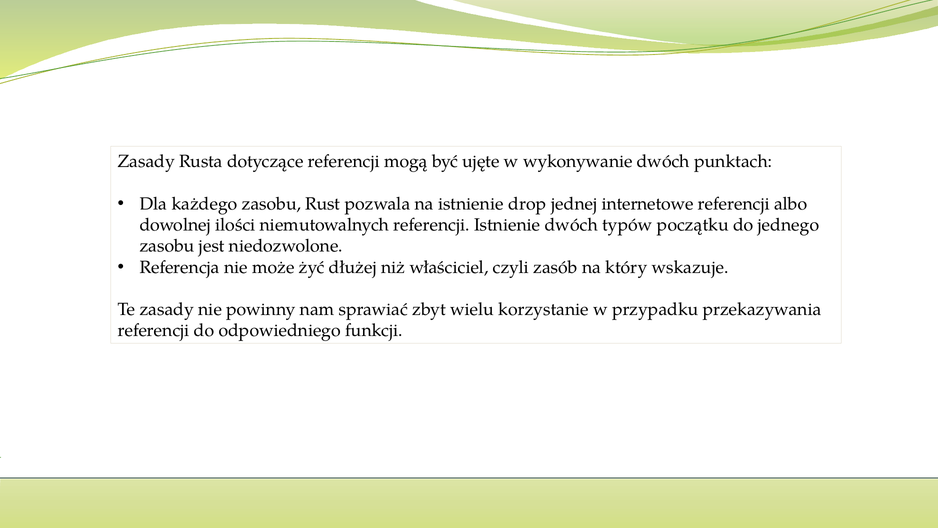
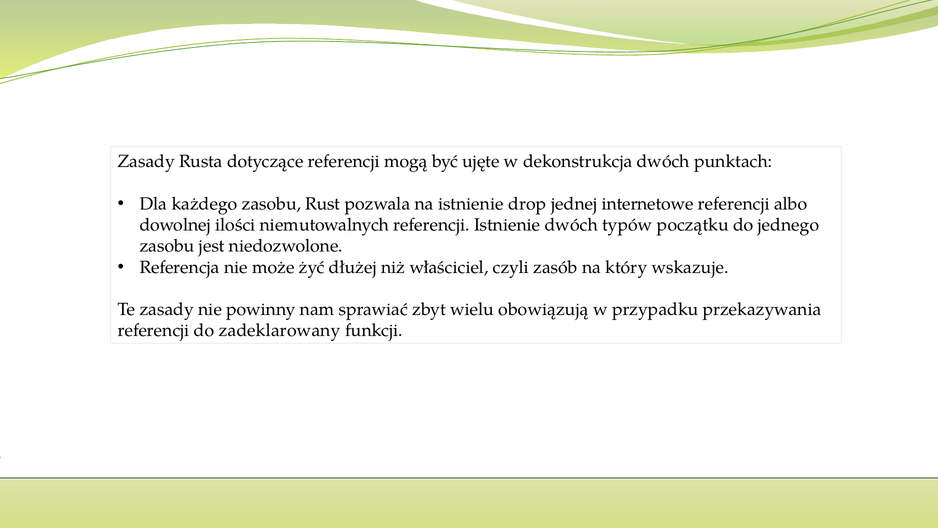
wykonywanie: wykonywanie -> dekonstrukcja (578, 162)
korzystanie: korzystanie -> obowiązują (544, 309)
odpowiedniego: odpowiedniego -> zadeklarowany (280, 330)
